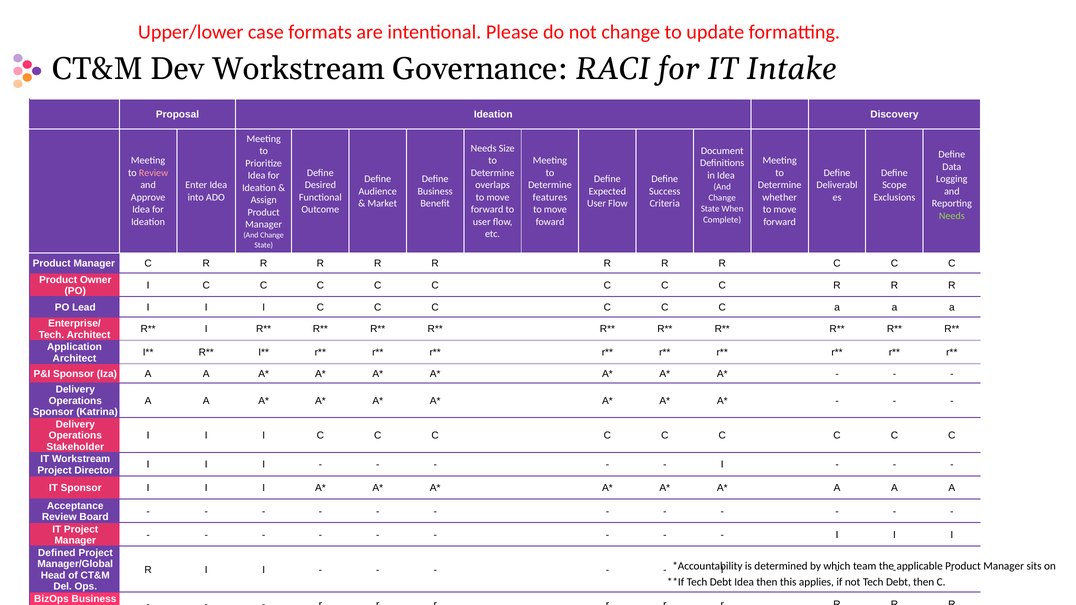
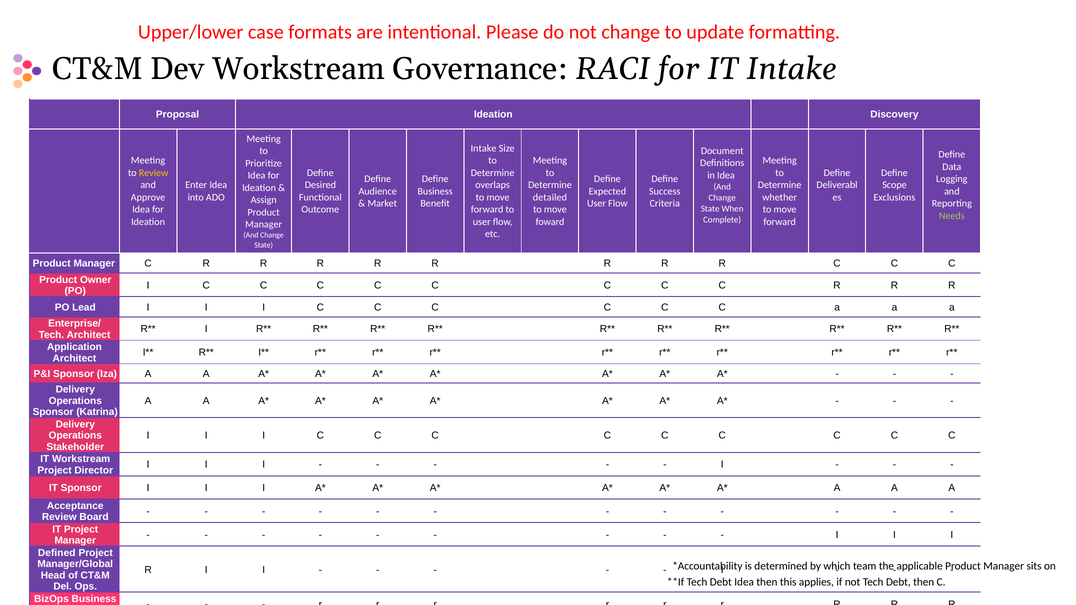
Needs: Needs -> Intake (484, 148)
Review colour: pink -> yellow (154, 173)
features: features -> detailed (550, 197)
